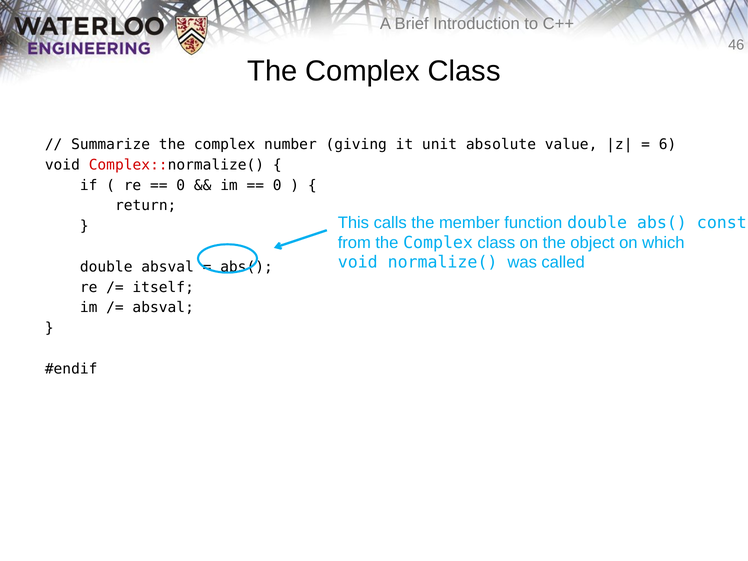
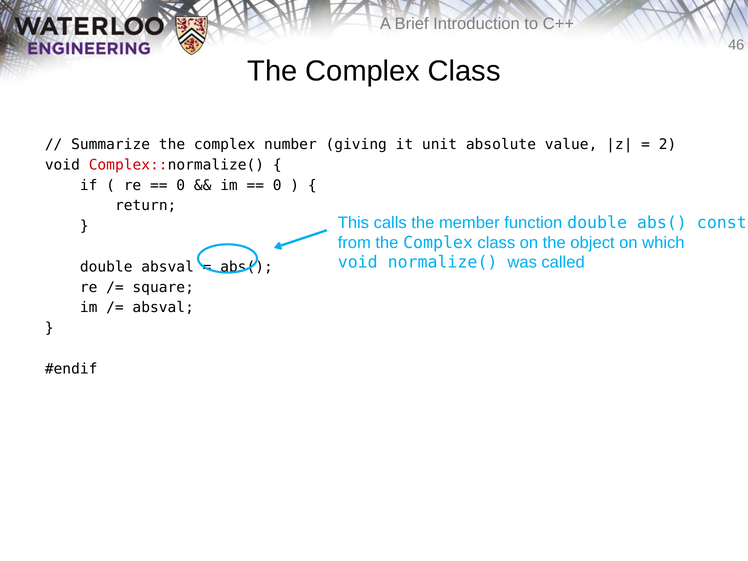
6: 6 -> 2 (668, 144)
itself: itself -> square (163, 287)
